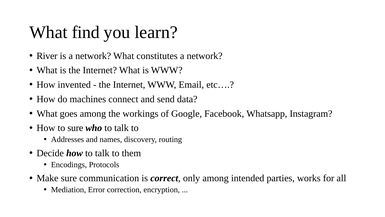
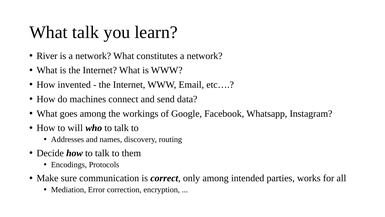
What find: find -> talk (86, 32)
to sure: sure -> will (75, 128)
